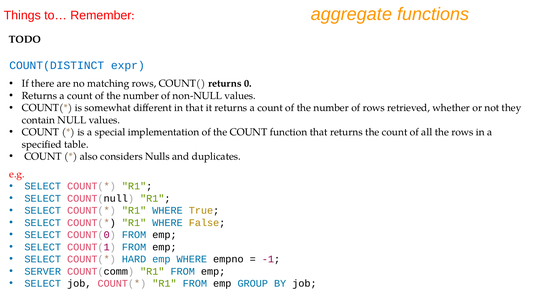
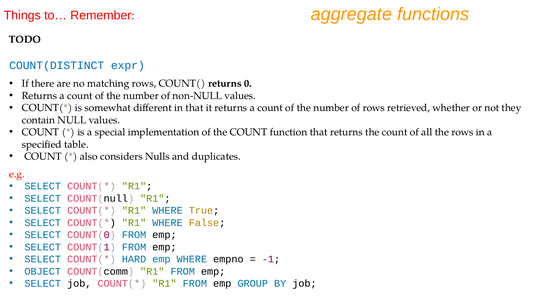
SERVER: SERVER -> OBJECT (43, 272)
